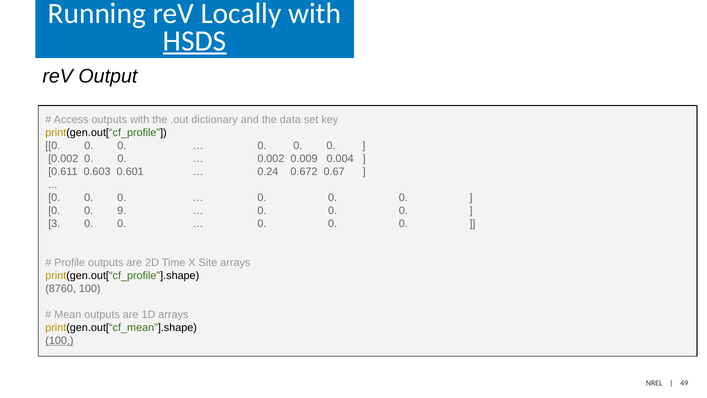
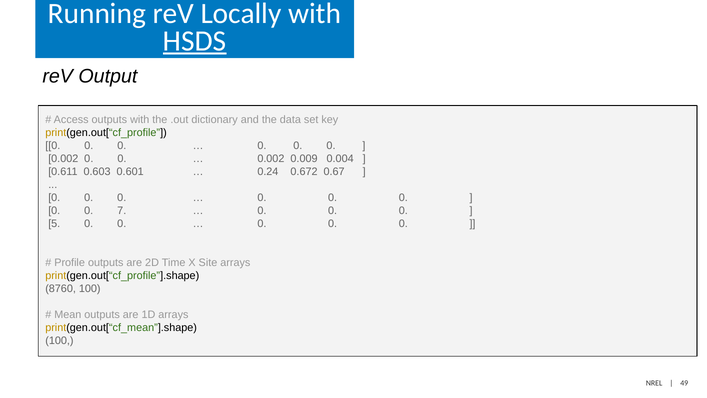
9: 9 -> 7 (122, 211)
3: 3 -> 5 (54, 224)
100 underline: present -> none (59, 340)
